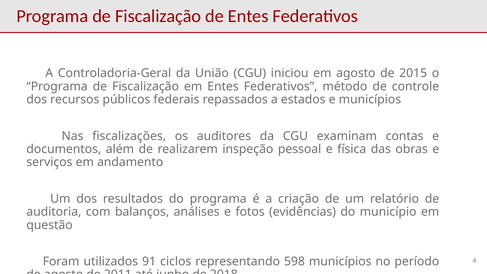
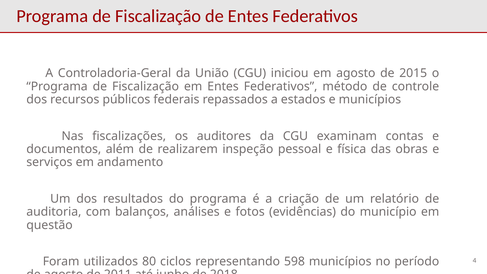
91: 91 -> 80 (149, 261)
